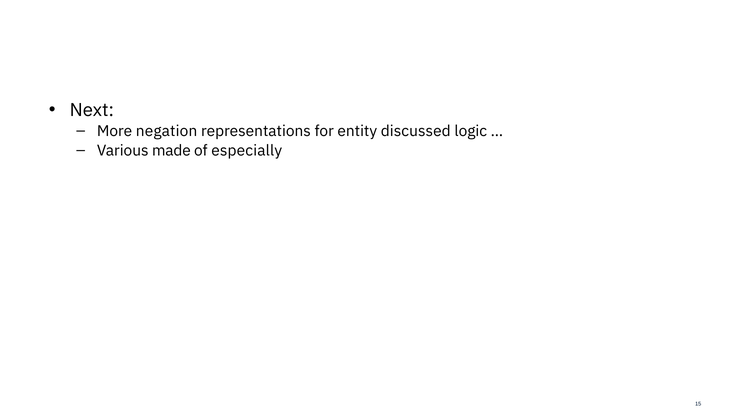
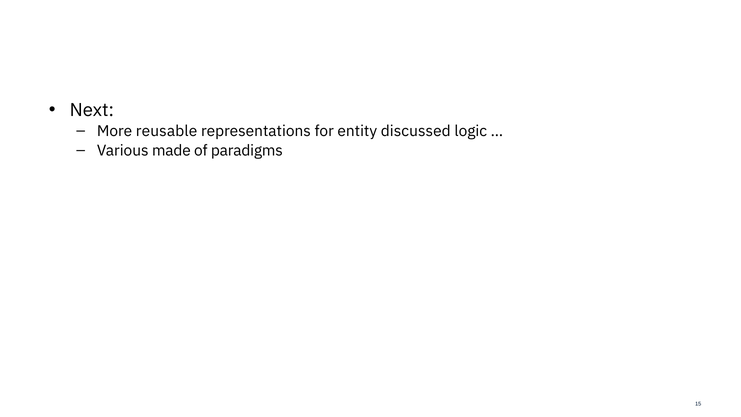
negation: negation -> reusable (167, 131)
especially: especially -> paradigms (247, 151)
